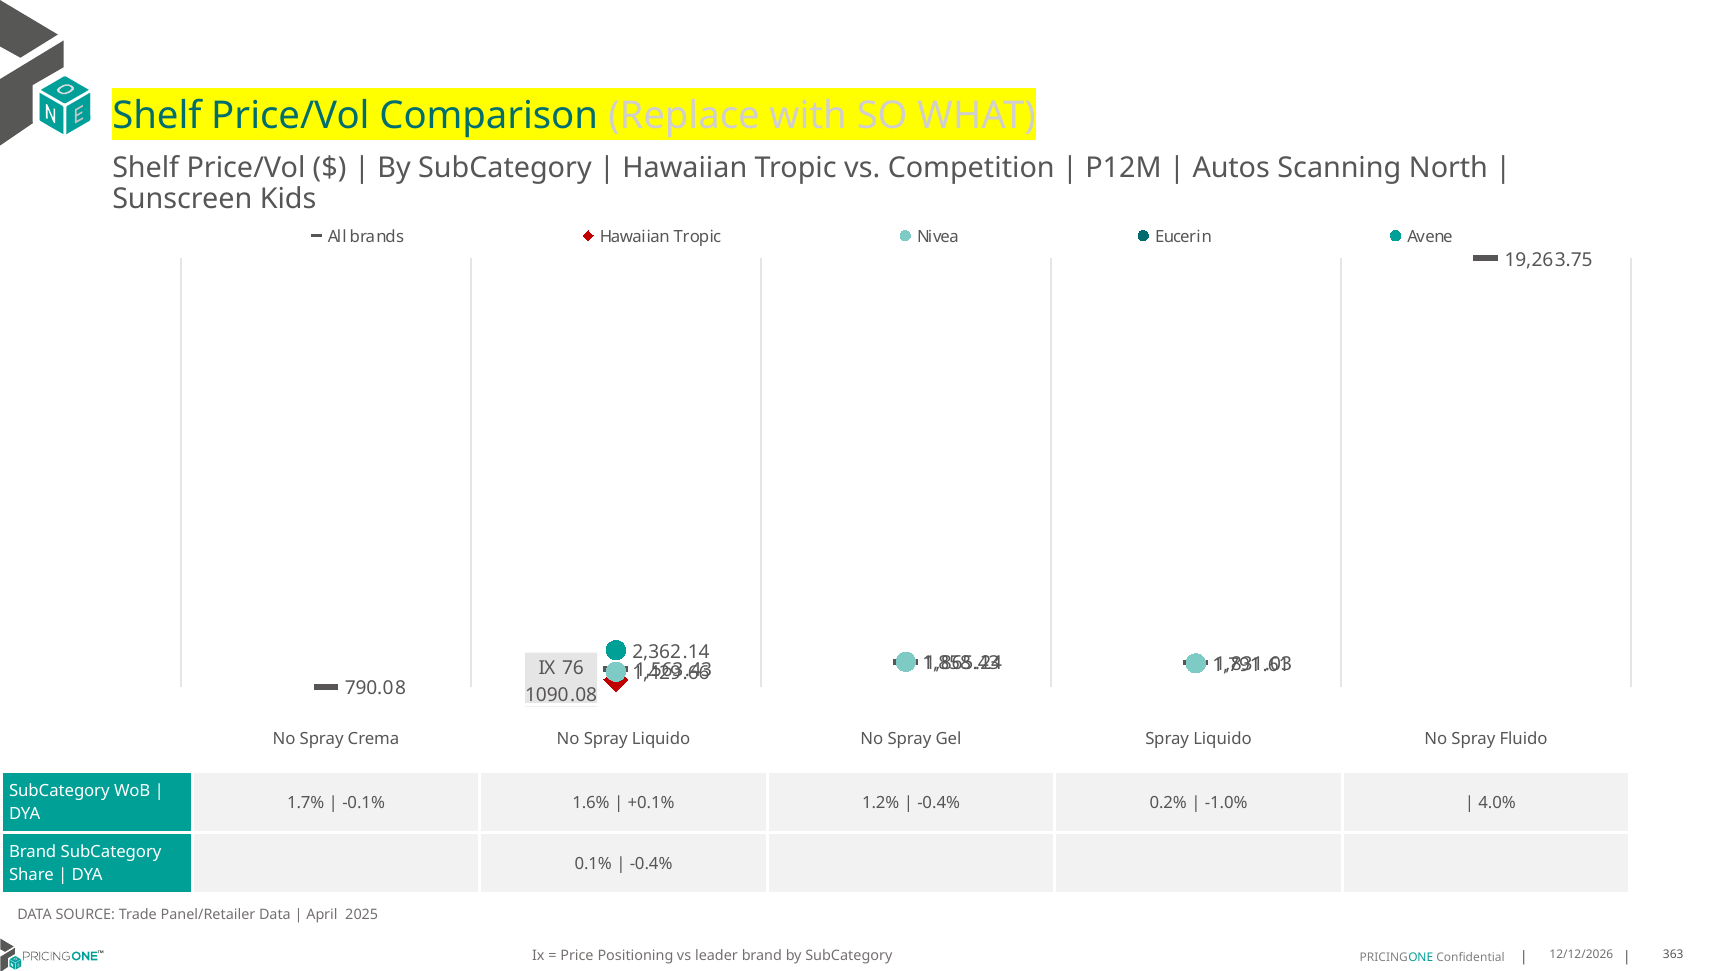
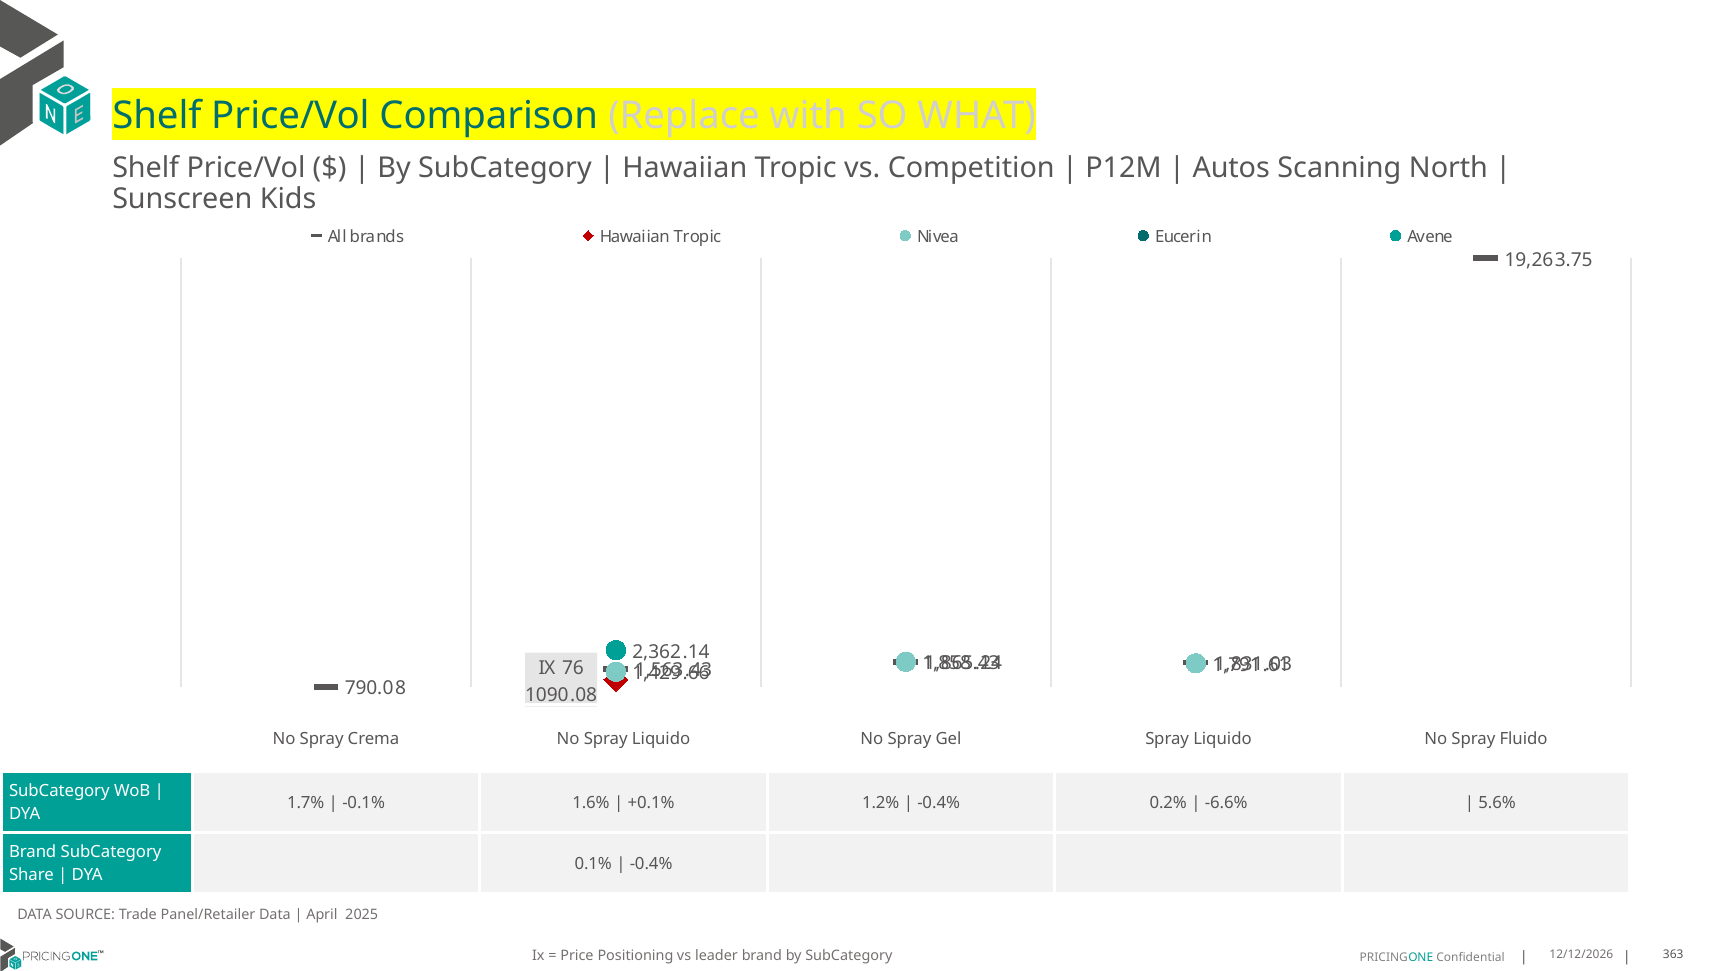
-1.0%: -1.0% -> -6.6% (1226, 802)
4.0%: 4.0% -> 5.6% (1497, 802)
